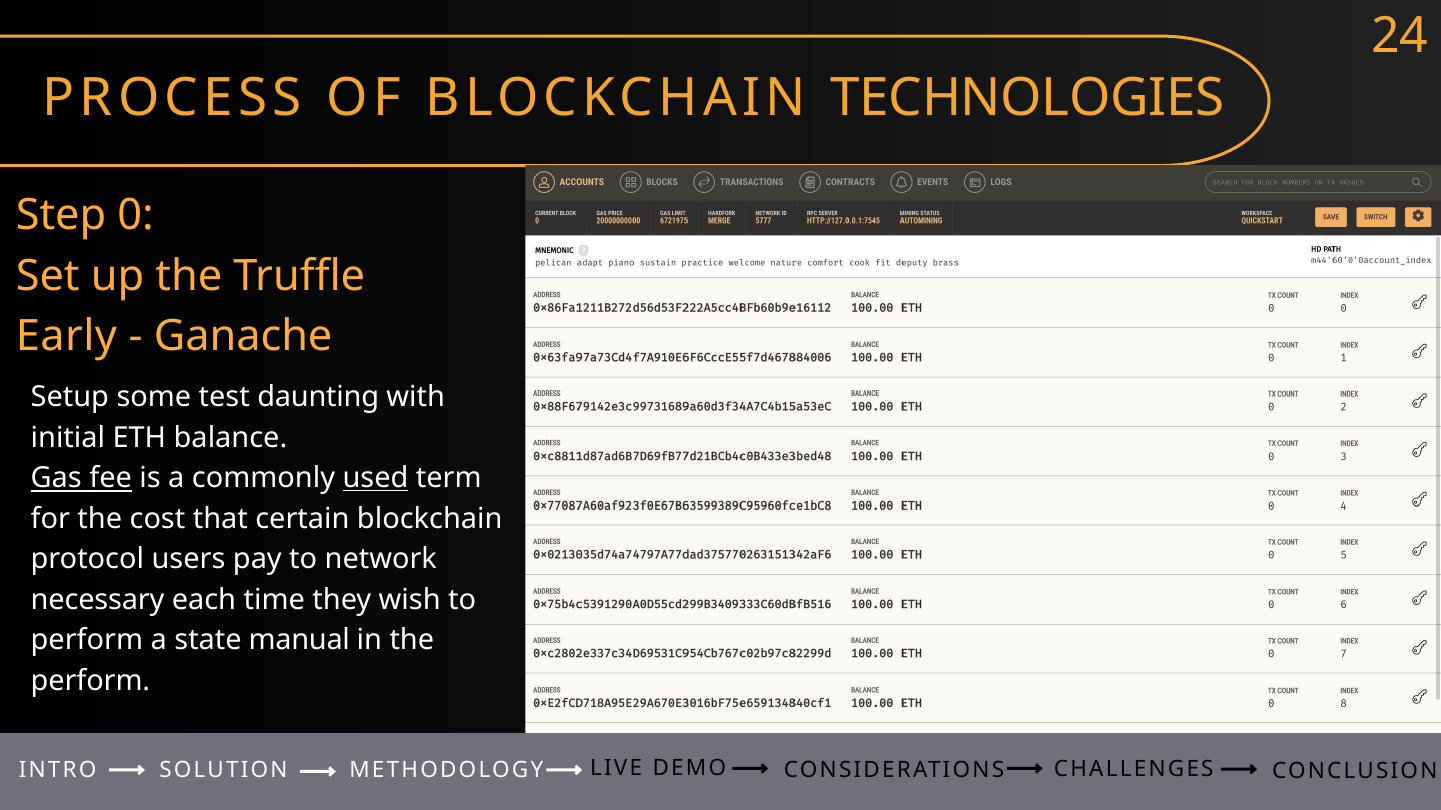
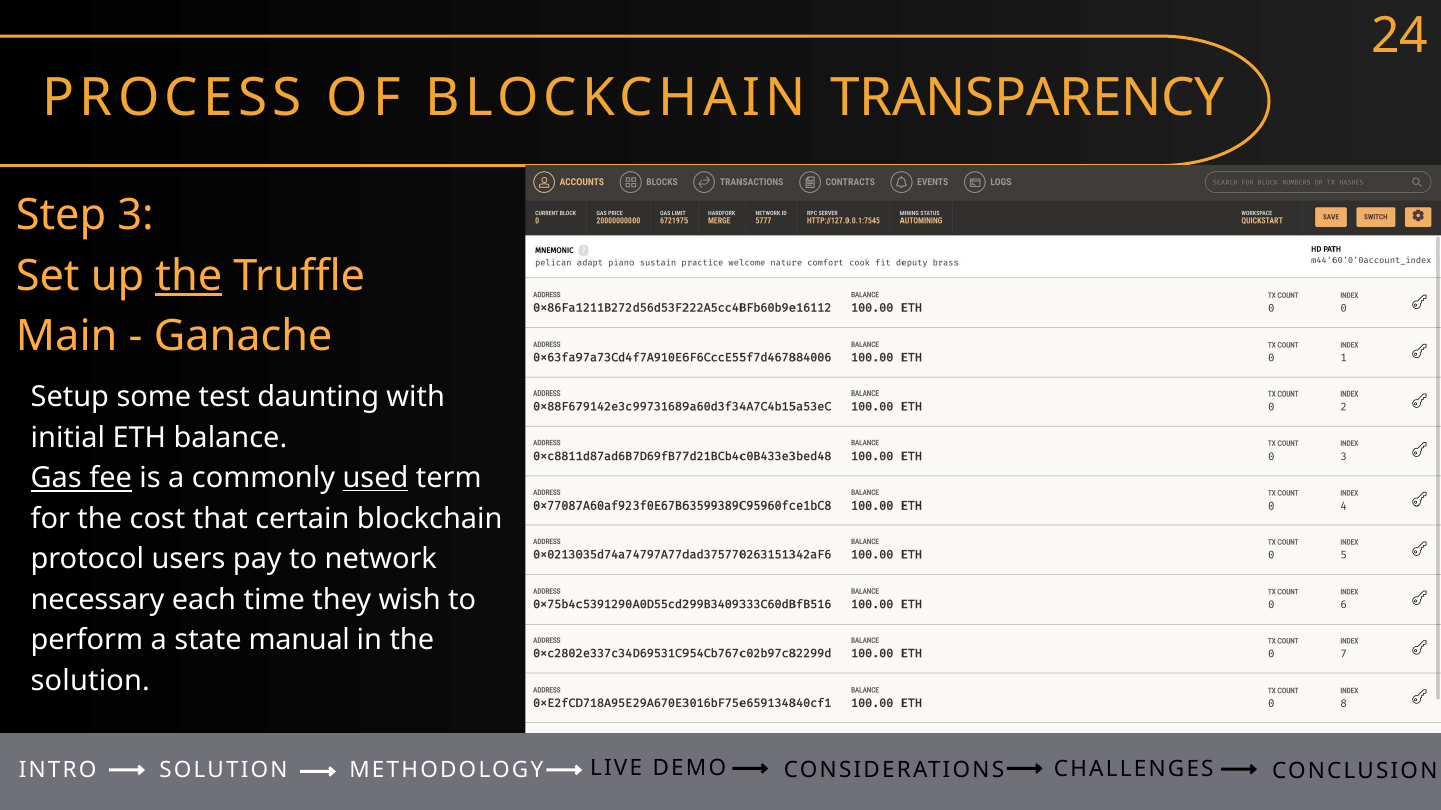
TECHNOLOGIES: TECHNOLOGIES -> TRANSPARENCY (1028, 98)
0: 0 -> 3 (136, 216)
the underline: none -> present (189, 276)
Early: Early -> Main (67, 337)
perform: perform -> solution (90, 681)
